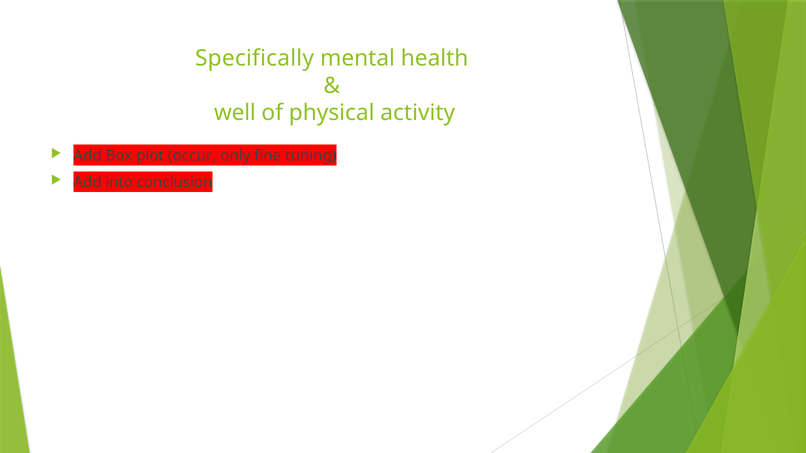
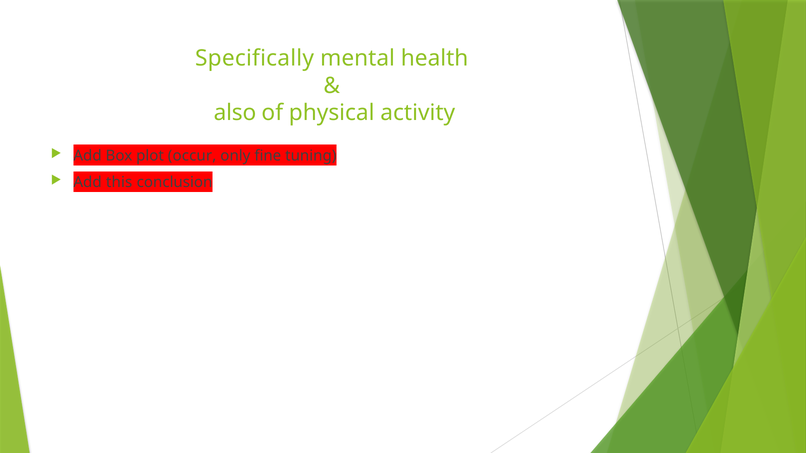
well: well -> also (235, 113)
into: into -> this (119, 183)
